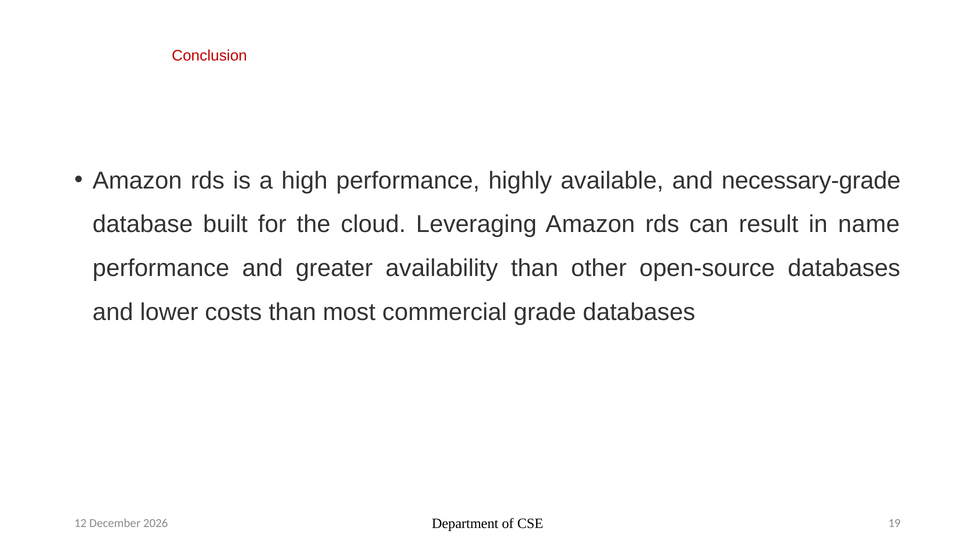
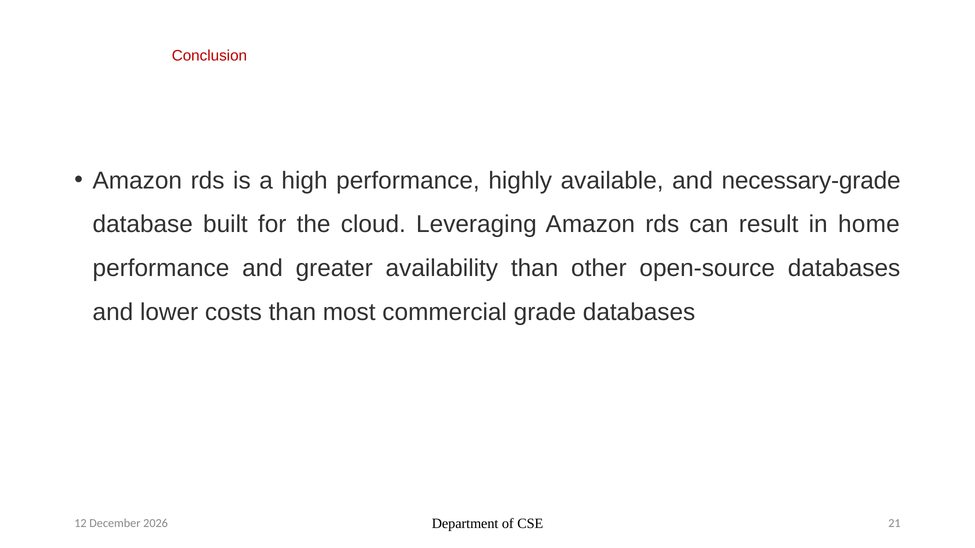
name: name -> home (869, 224)
19: 19 -> 21 (894, 524)
